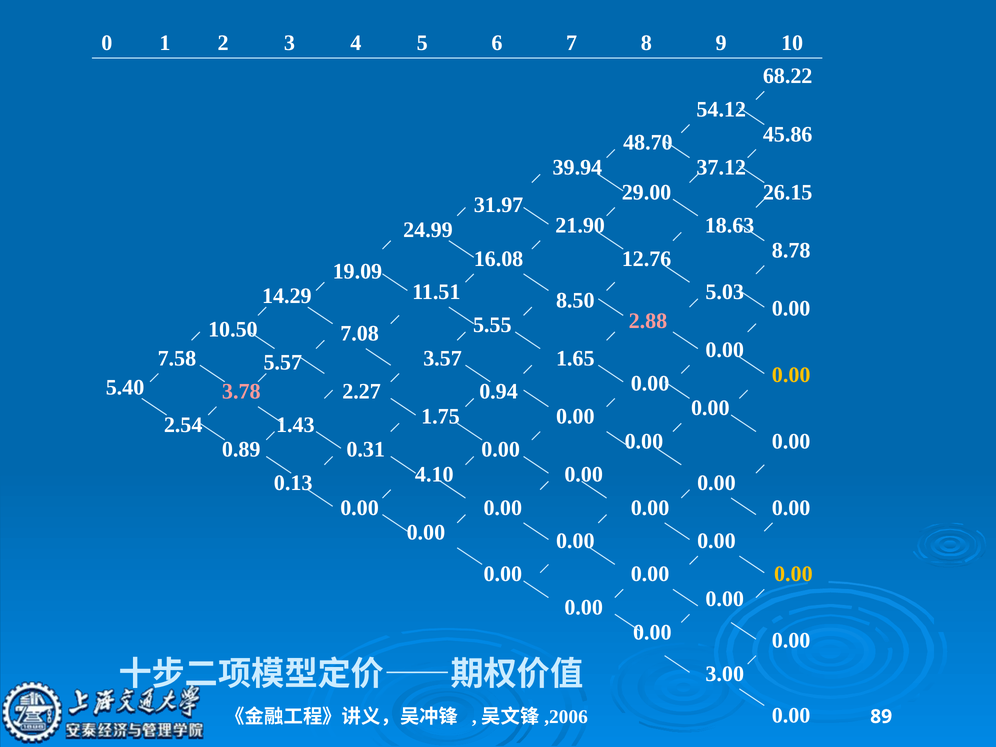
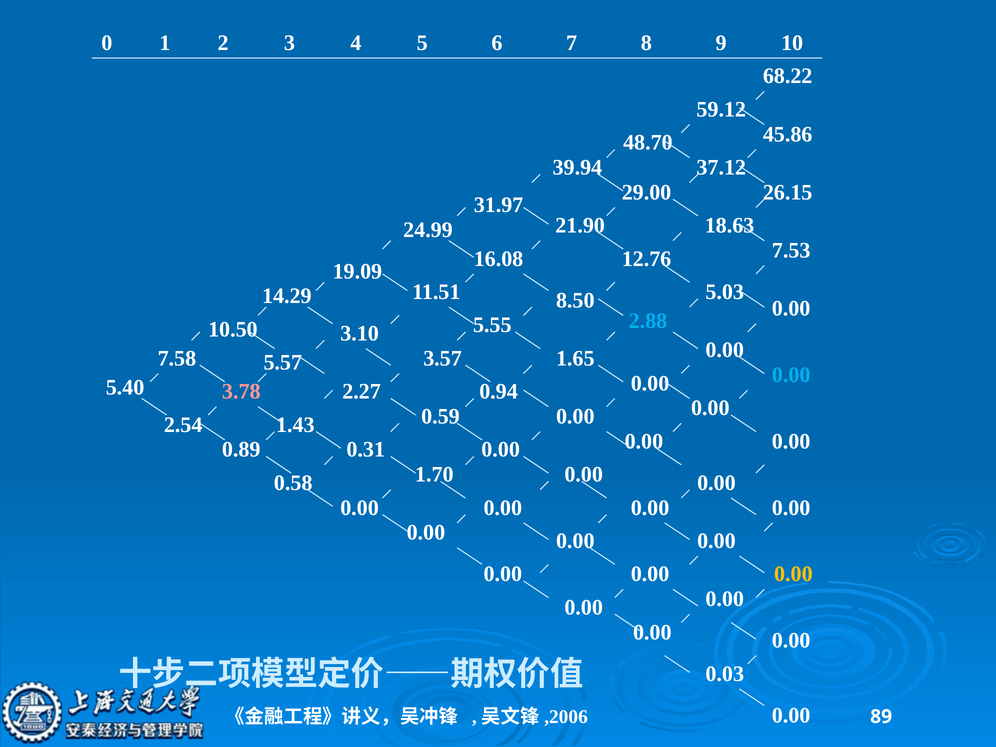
54.12: 54.12 -> 59.12 (721, 109)
8.78: 8.78 -> 7.53 (791, 250)
2.88 colour: pink -> light blue (648, 321)
7.08: 7.08 -> 3.10 (360, 333)
0.00 colour: yellow -> light blue (791, 375)
1.75: 1.75 -> 0.59 (440, 416)
4.10: 4.10 -> 1.70 (434, 475)
0.13: 0.13 -> 0.58 (293, 483)
3.00: 3.00 -> 0.03 (725, 674)
